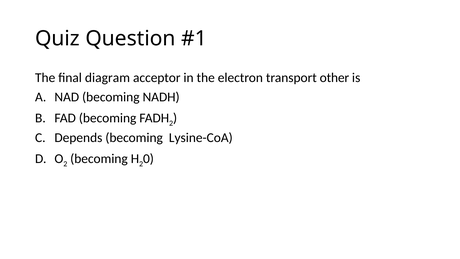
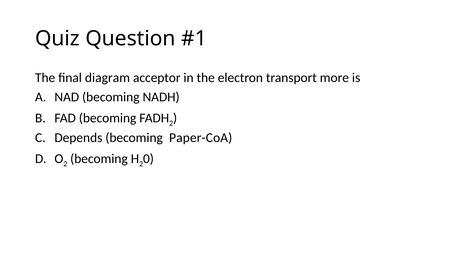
other: other -> more (334, 78)
Lysine-CoA: Lysine-CoA -> Paper-CoA (201, 138)
